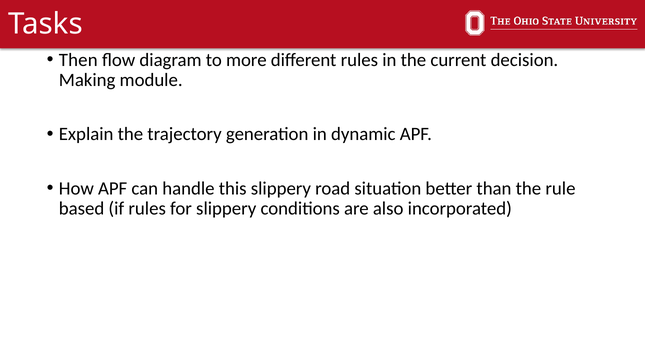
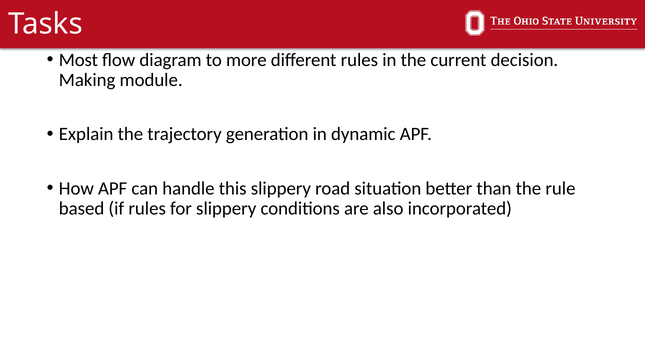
Then: Then -> Most (78, 60)
